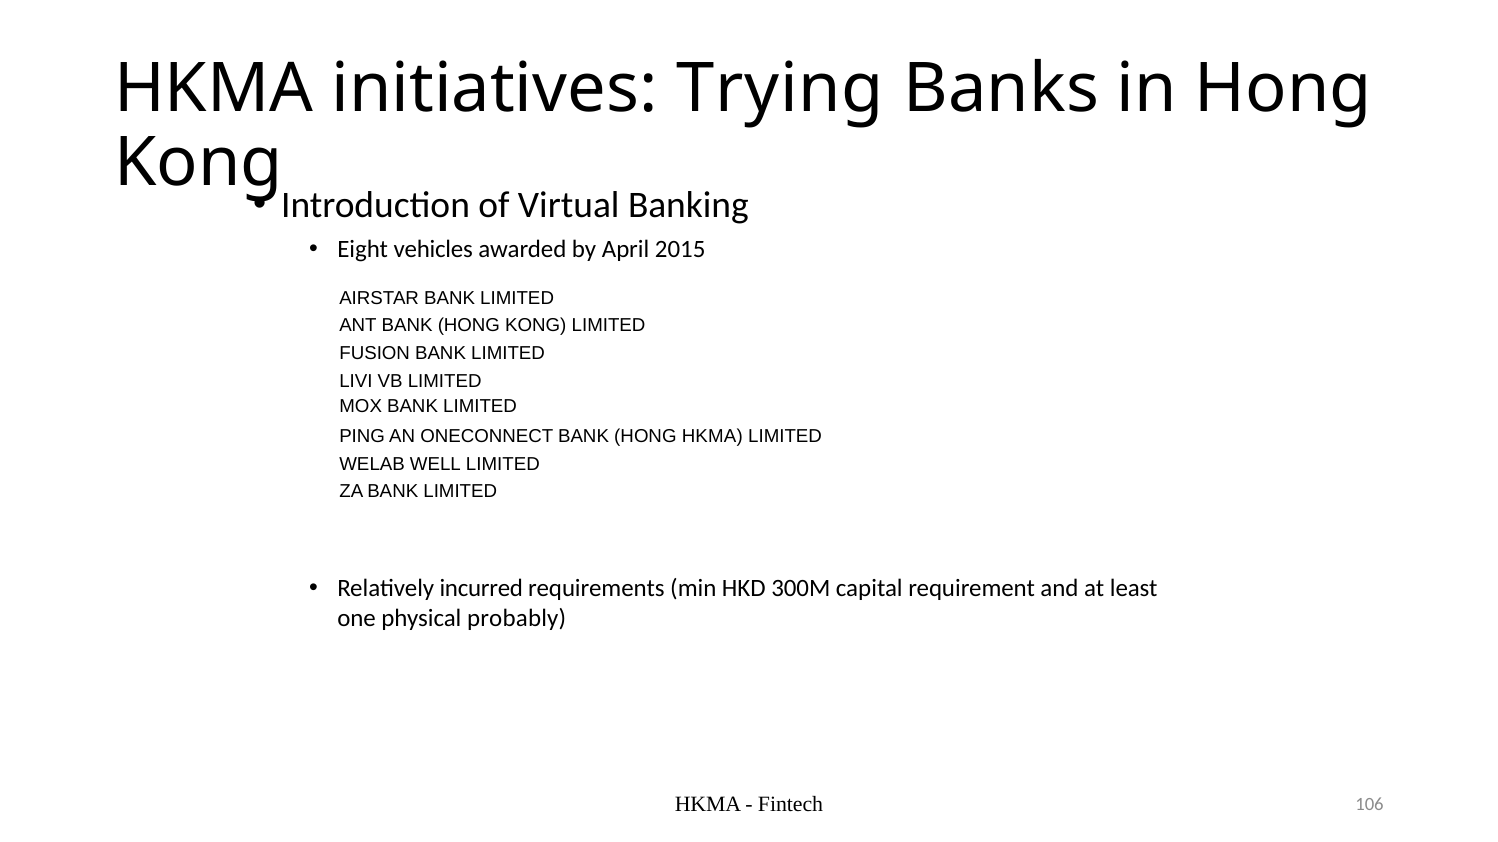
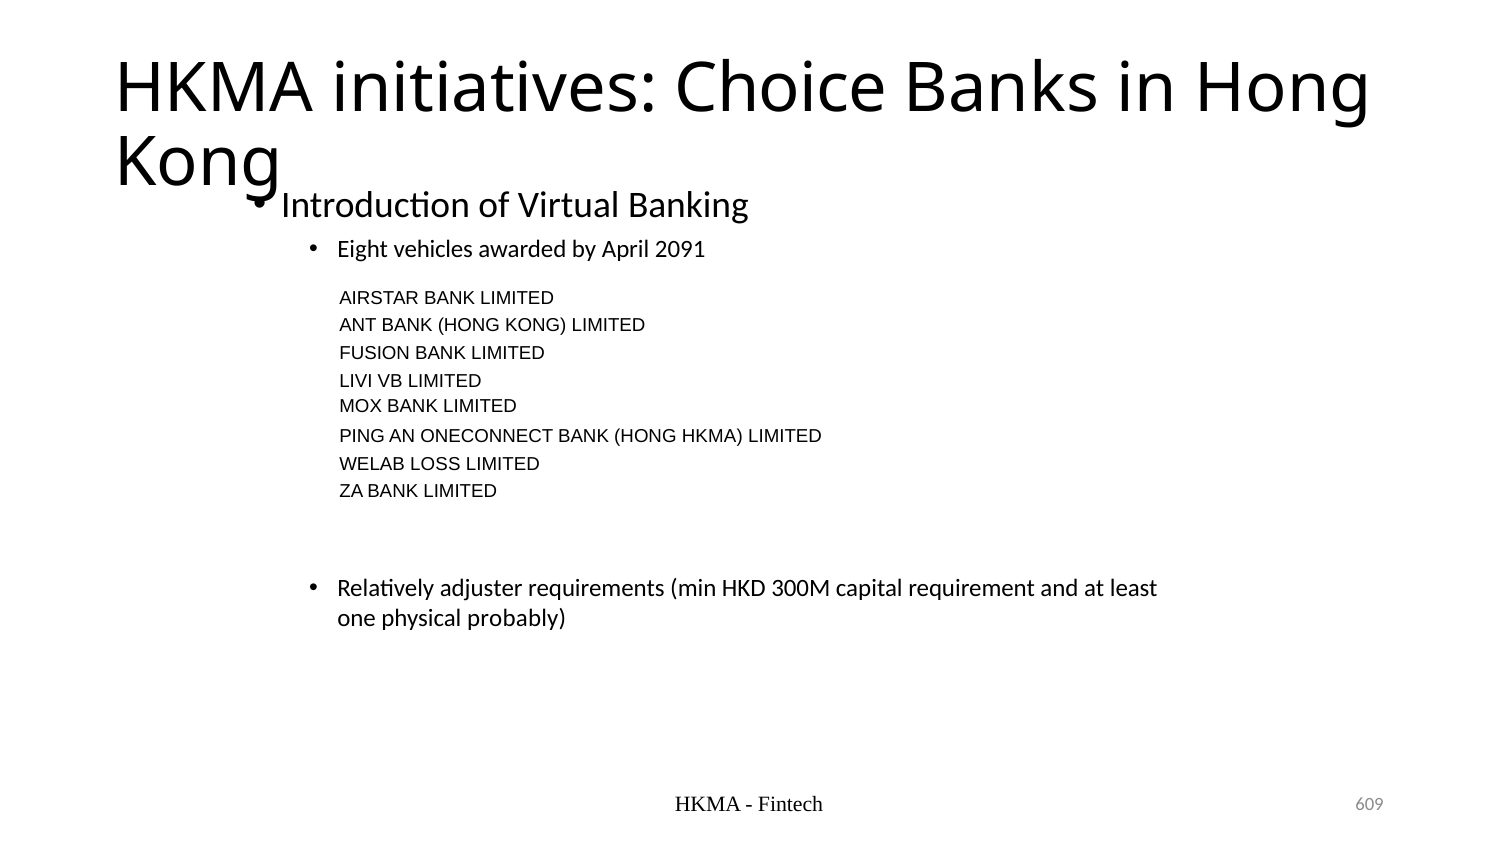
Trying: Trying -> Choice (781, 89)
2015: 2015 -> 2091 (680, 250)
WELL: WELL -> LOSS (435, 464)
incurred: incurred -> adjuster (481, 589)
106: 106 -> 609 (1369, 805)
